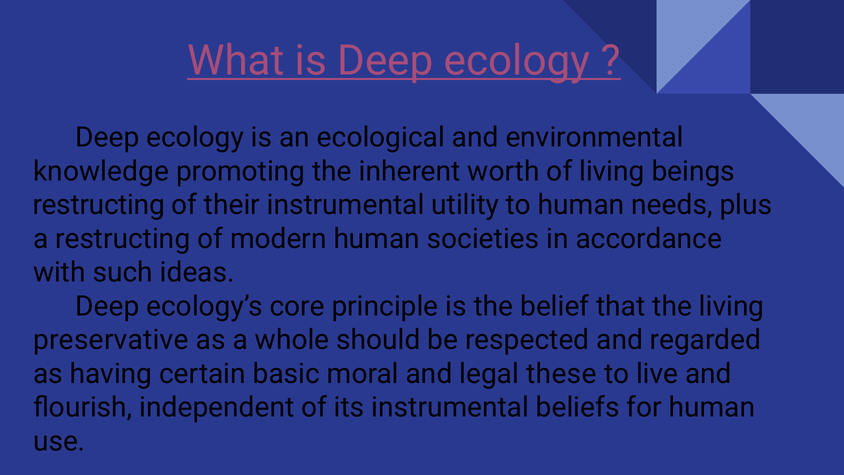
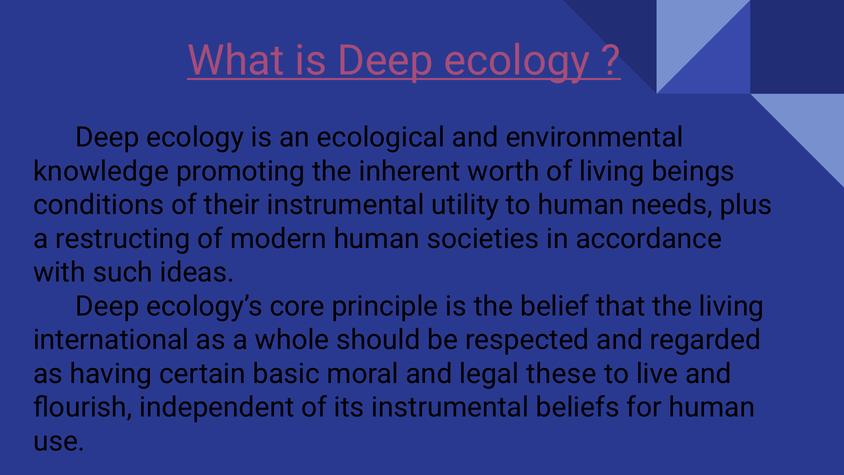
restructing: restructing -> conditions (99, 205)
preservative: preservative -> international (111, 340)
